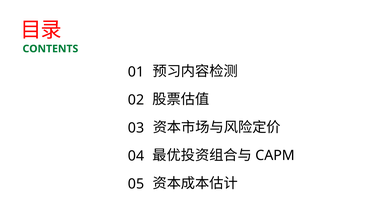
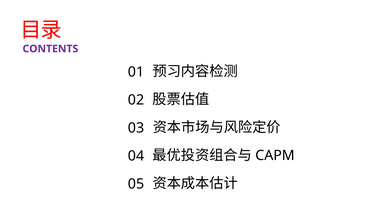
CONTENTS colour: green -> purple (50, 49)
